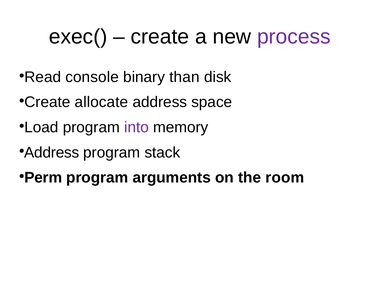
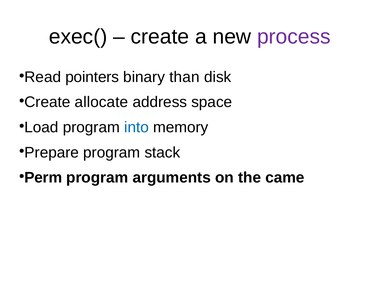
console: console -> pointers (92, 77)
into colour: purple -> blue (136, 127)
Address: Address -> Prepare (52, 152)
room: room -> came (285, 178)
